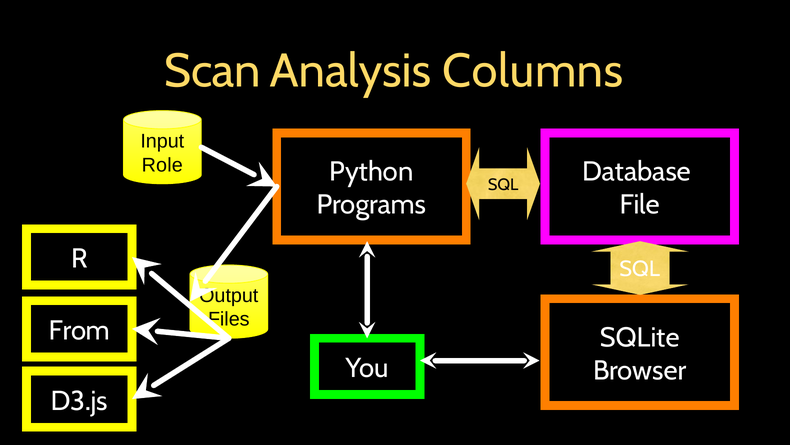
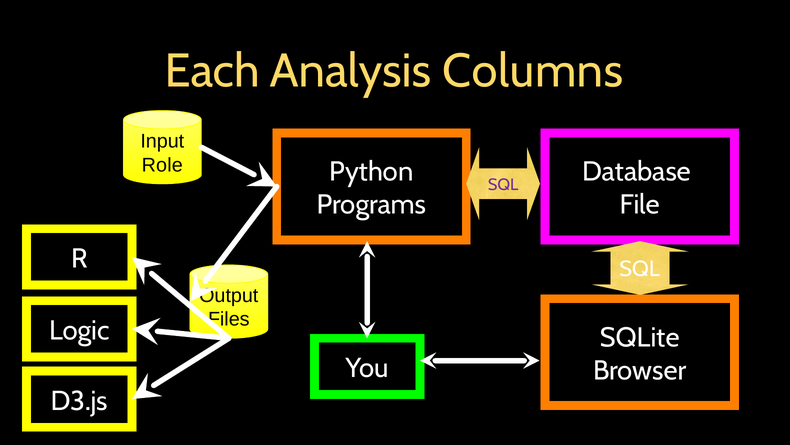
Scan: Scan -> Each (212, 71)
SQL colour: black -> purple (503, 185)
From: From -> Logic (79, 330)
